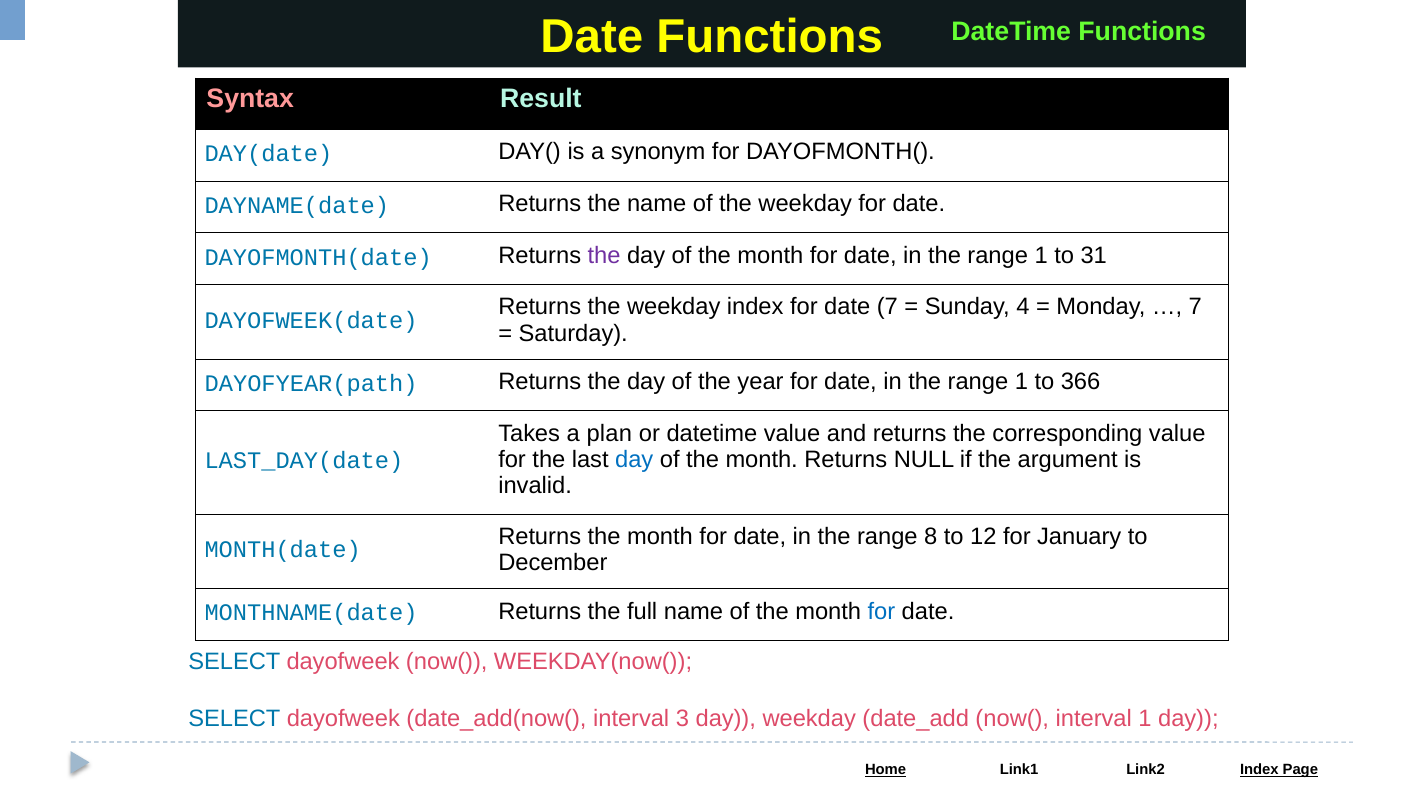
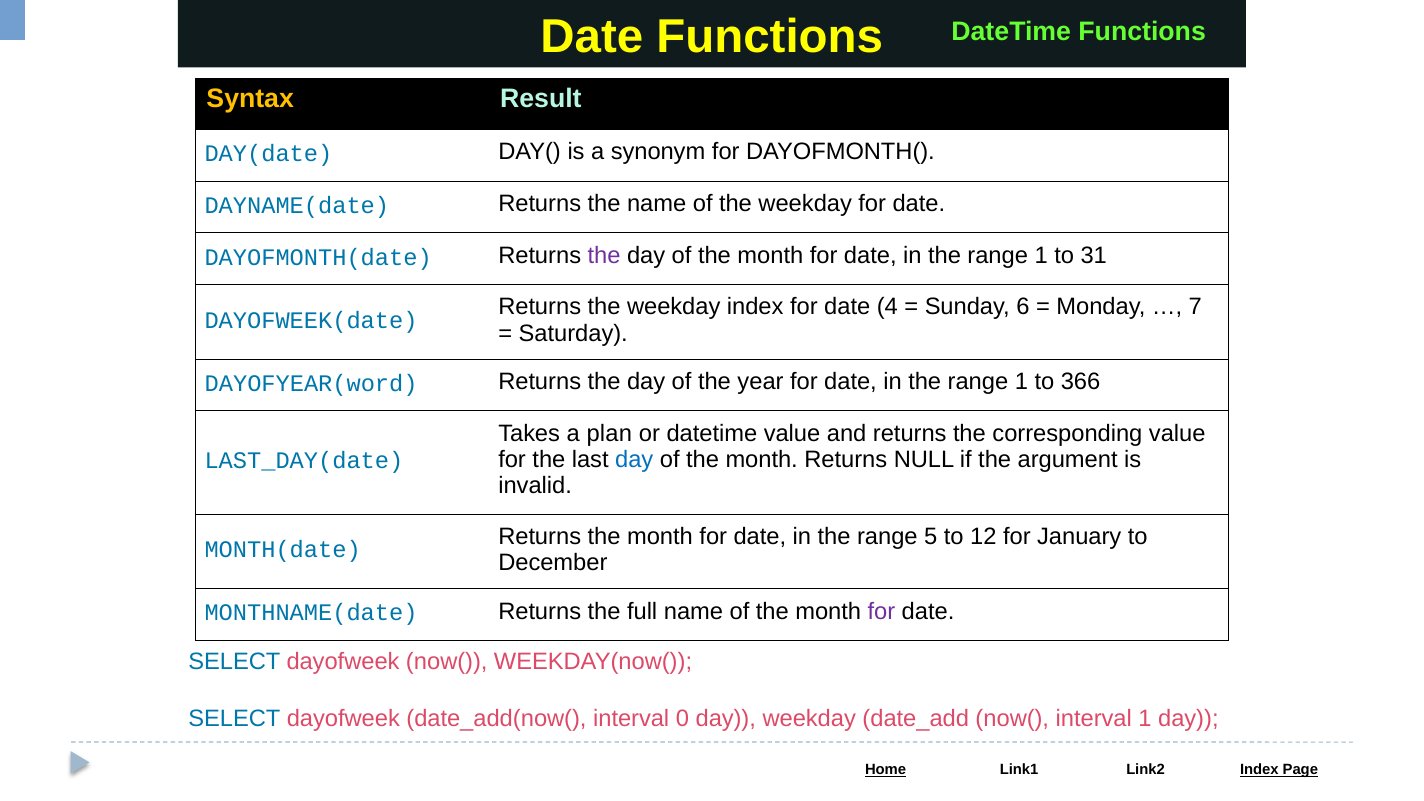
Syntax colour: pink -> yellow (250, 99)
date 7: 7 -> 4 (887, 307)
4: 4 -> 6 (1023, 307)
DAYOFYEAR(path: DAYOFYEAR(path -> DAYOFYEAR(word (311, 384)
8: 8 -> 5 (931, 537)
for colour: blue -> purple (881, 611)
3: 3 -> 0 (682, 719)
